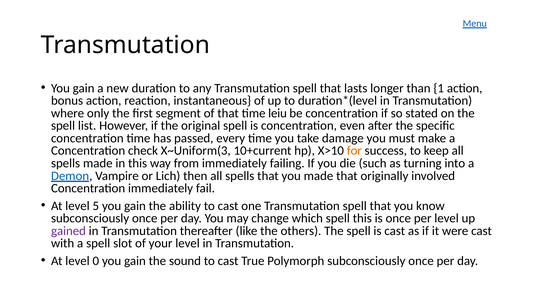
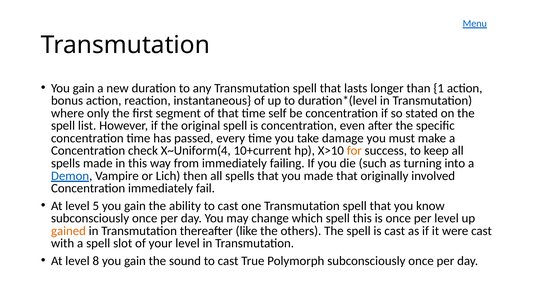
leiu: leiu -> self (277, 113)
X~Uniform(3: X~Uniform(3 -> X~Uniform(4 (196, 151)
gained colour: purple -> orange (68, 231)
0: 0 -> 8 (96, 261)
